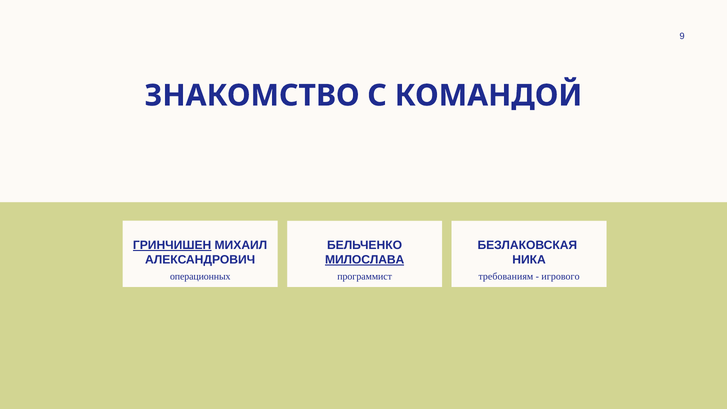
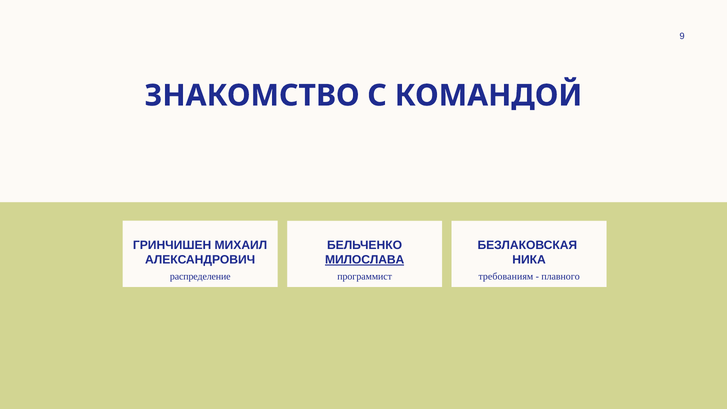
ГРИНЧИШЕН underline: present -> none (172, 245)
операционных: операционных -> распределение (200, 277)
игрового: игрового -> плавного (561, 277)
